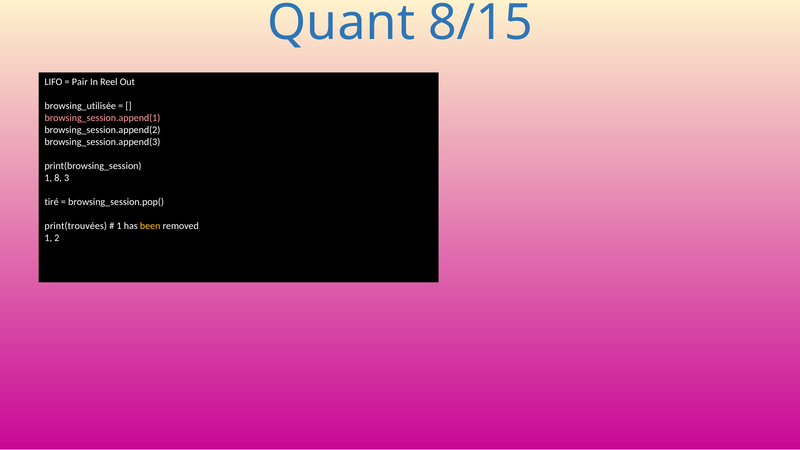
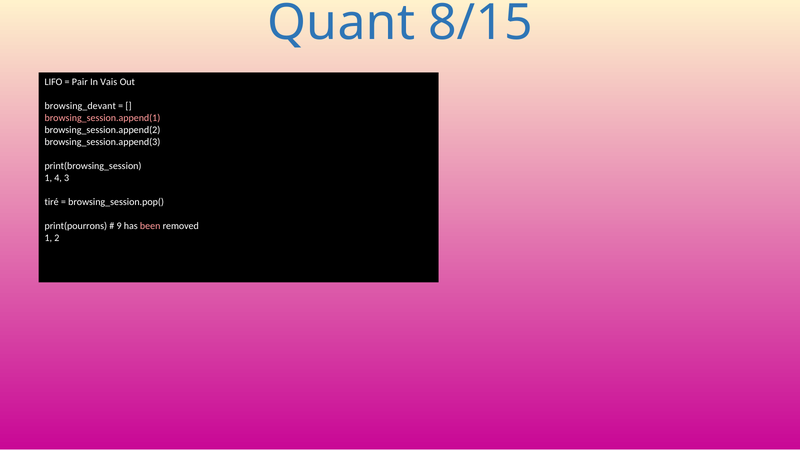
Reel: Reel -> Vais (109, 82)
browsing_utilisée: browsing_utilisée -> browsing_devant (80, 106)
8: 8 -> 4 (58, 178)
print(trouvées: print(trouvées -> print(pourrons (76, 226)
1: 1 -> 9 (119, 226)
been colour: yellow -> pink (150, 226)
